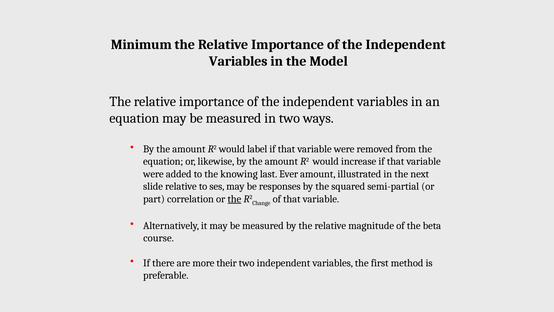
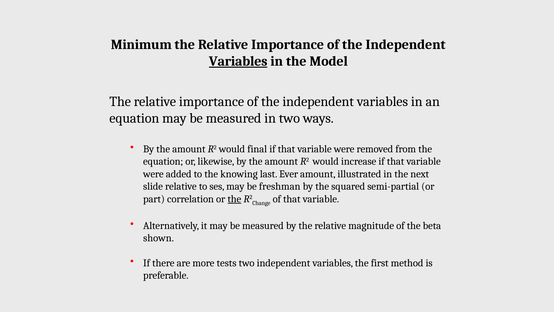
Variables underline: none -> present (238, 61)
label: label -> final (257, 149)
responses: responses -> freshman (280, 186)
course: course -> shown (159, 238)
their: their -> tests (227, 263)
